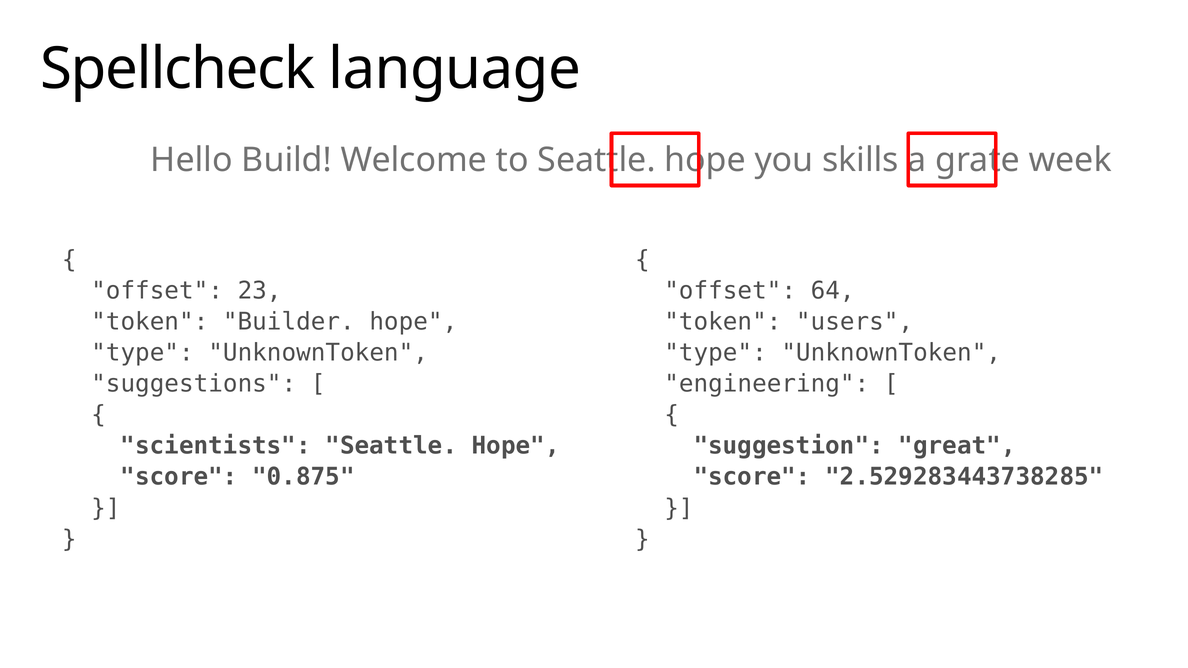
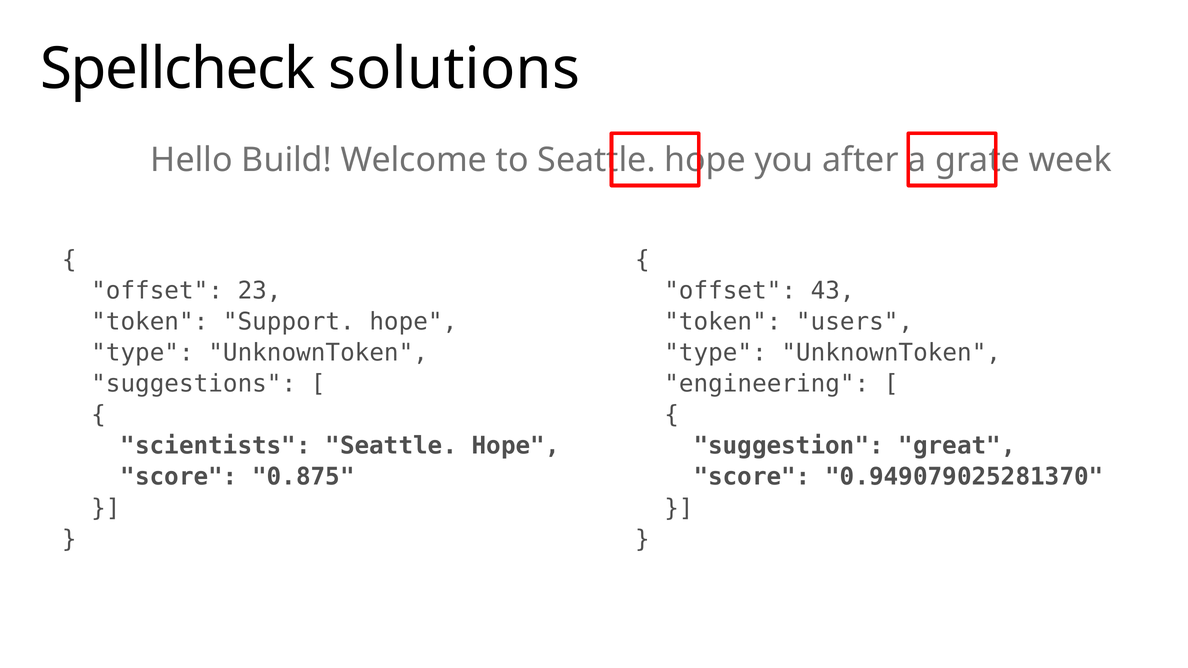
language: language -> solutions (454, 69)
skills: skills -> after (860, 160)
64: 64 -> 43 (833, 291)
Builder: Builder -> Support (289, 322)
2.529283443738285: 2.529283443738285 -> 0.949079025281370 (964, 477)
